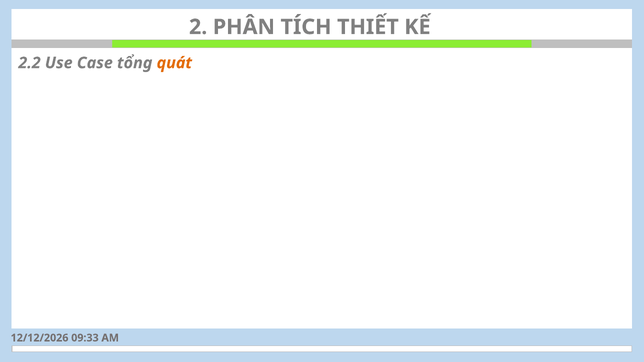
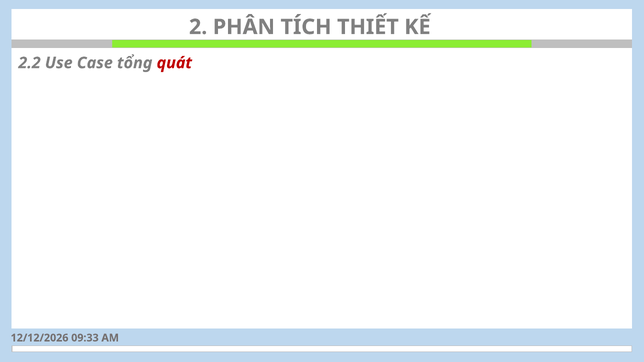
quát colour: orange -> red (174, 63)
